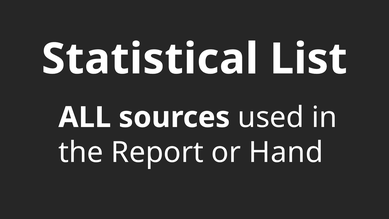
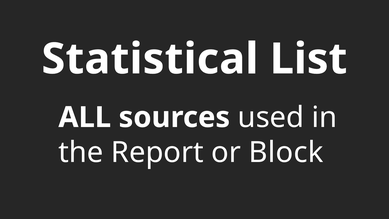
Hand: Hand -> Block (286, 152)
